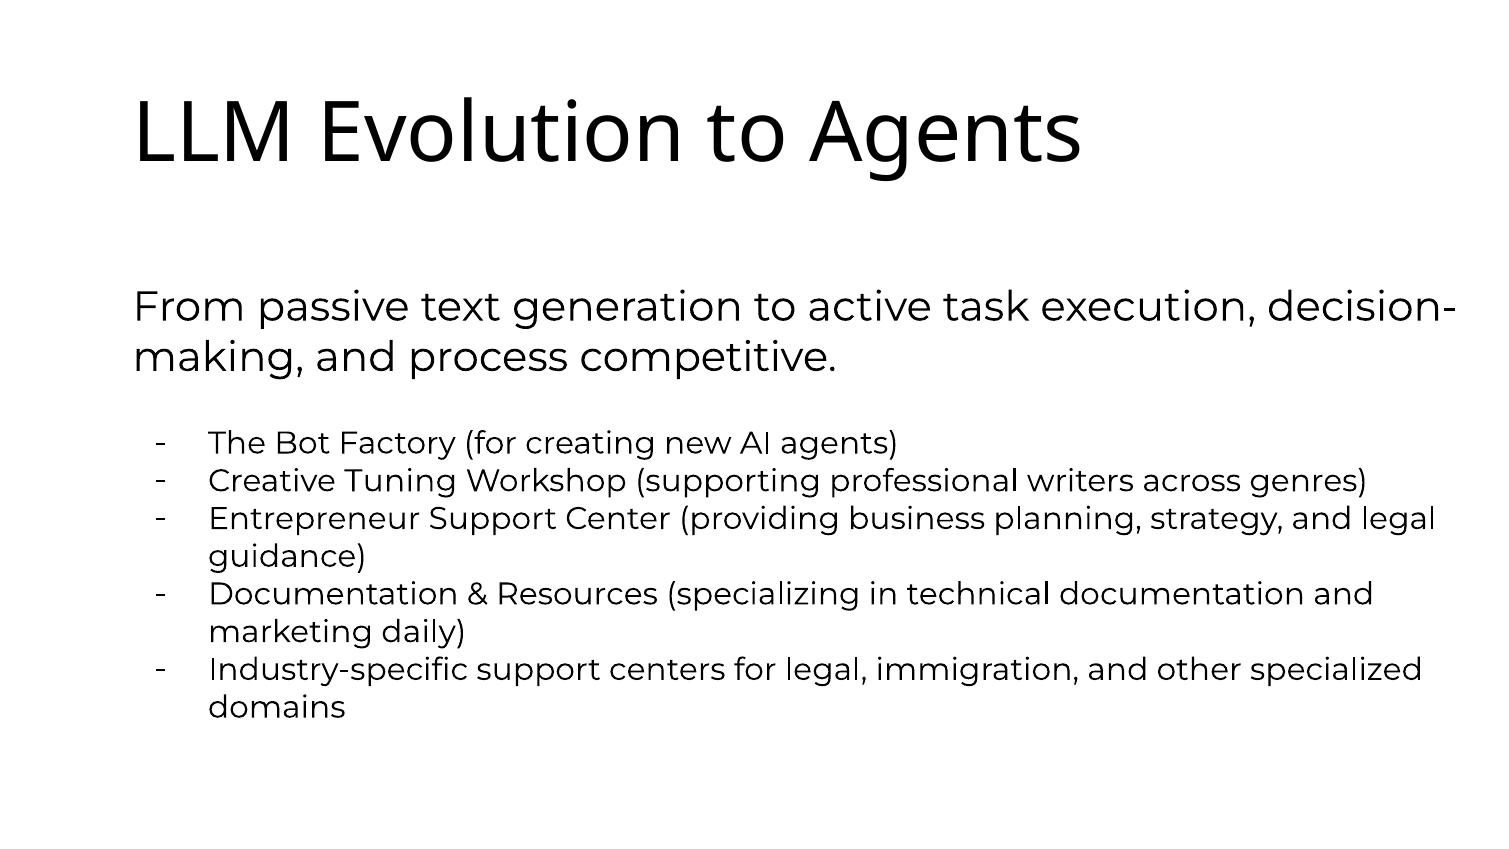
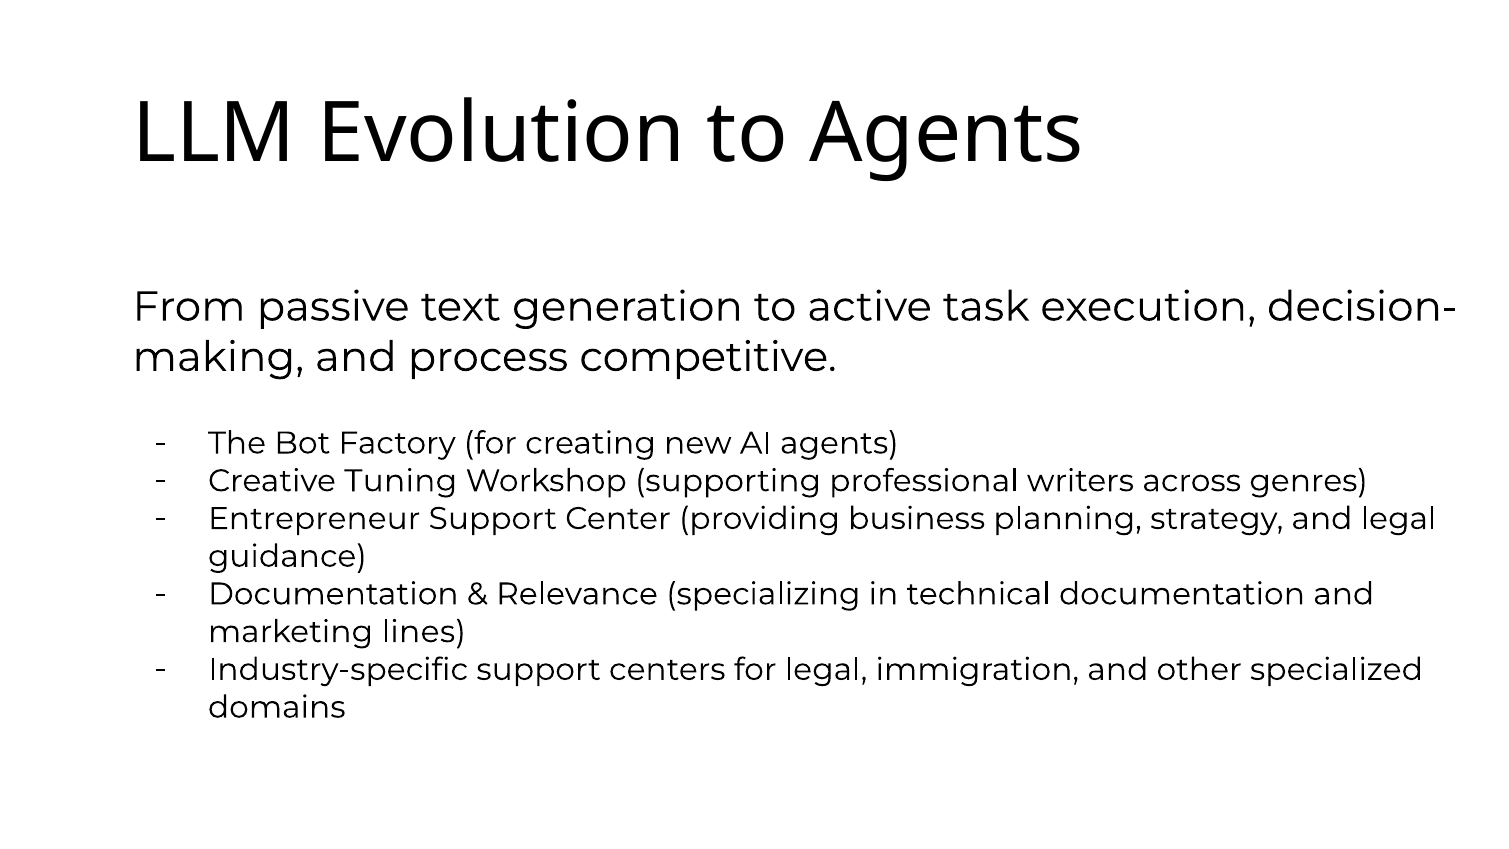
Resources: Resources -> Relevance (577, 594)
daily: daily -> lines (424, 632)
